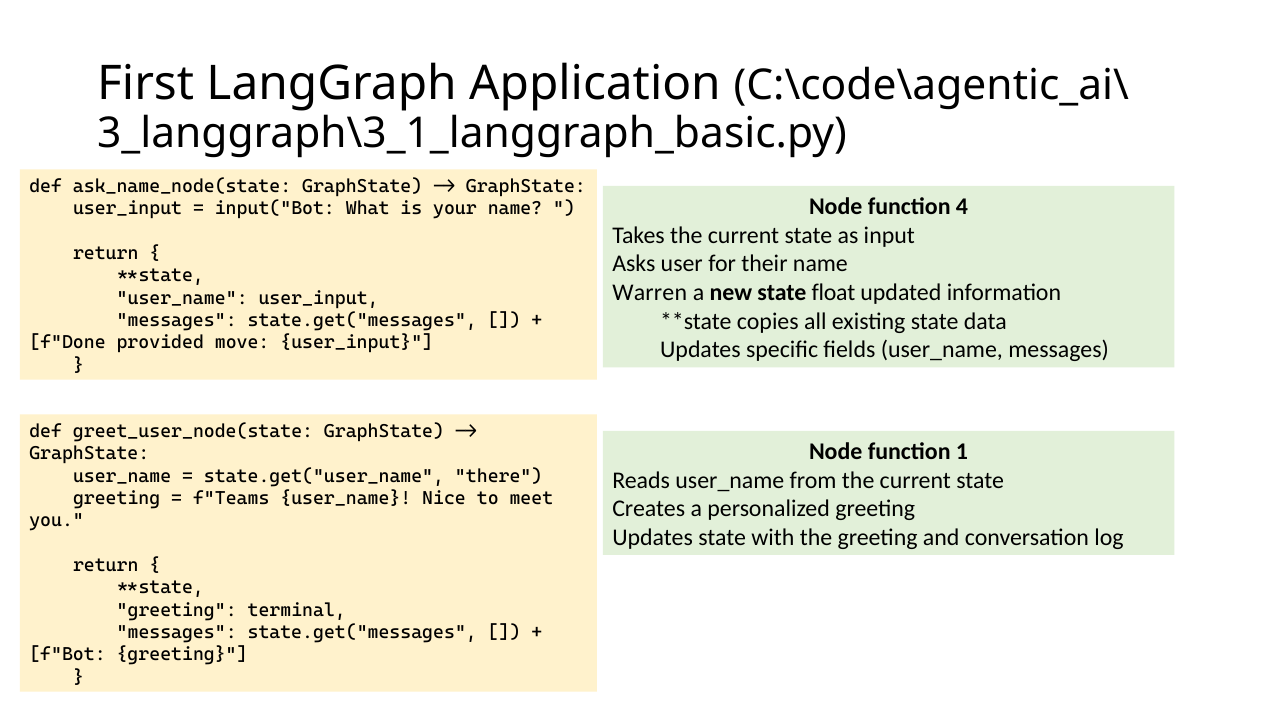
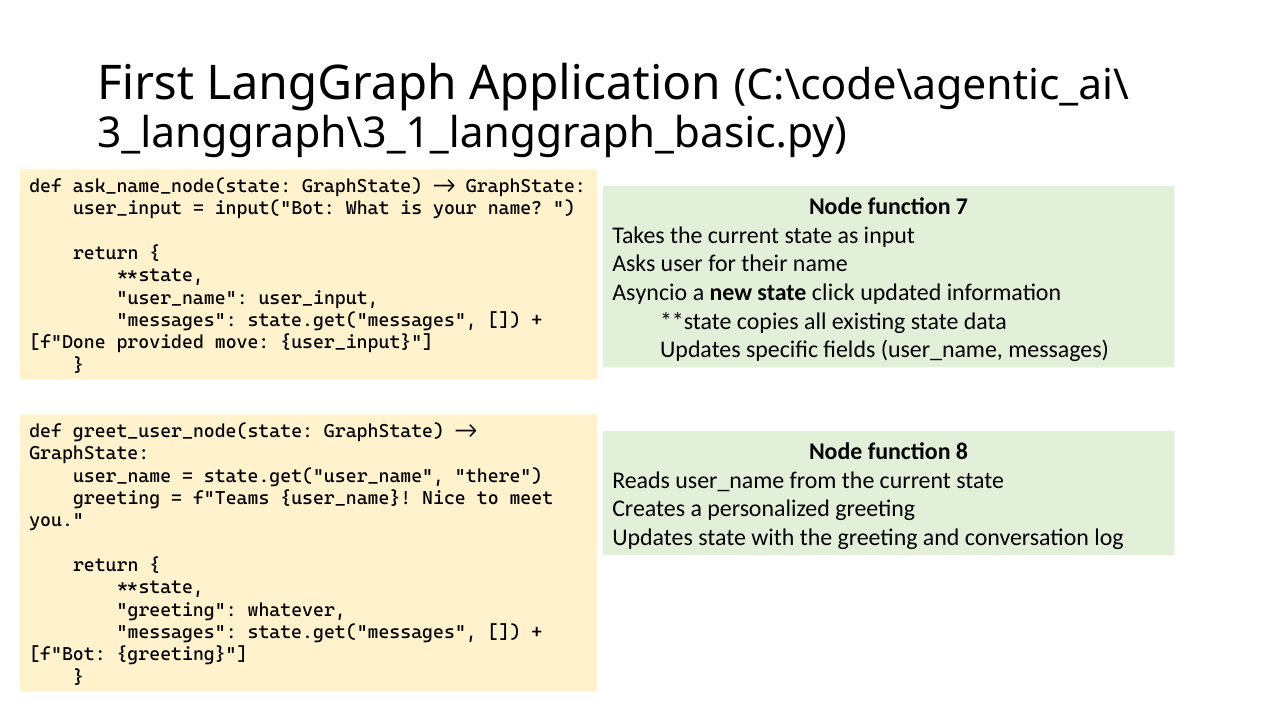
4: 4 -> 7 (962, 207)
Warren: Warren -> Asyncio (650, 293)
float: float -> click (833, 293)
1: 1 -> 8 (962, 452)
terminal: terminal -> whatever (297, 610)
